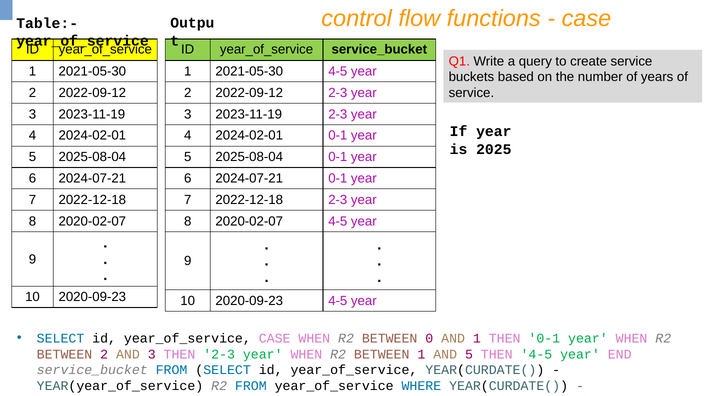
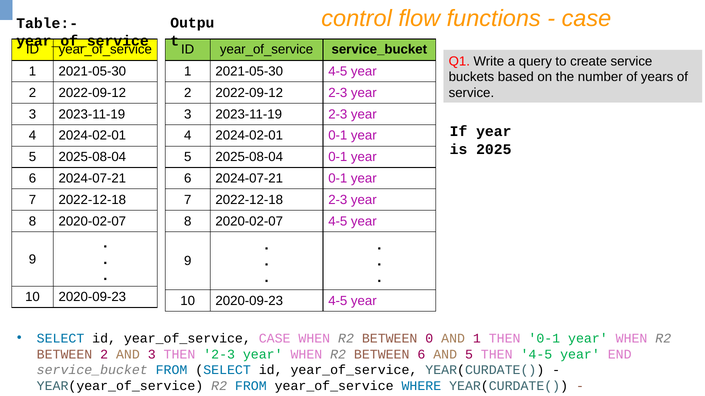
BETWEEN 1: 1 -> 6 (421, 355)
